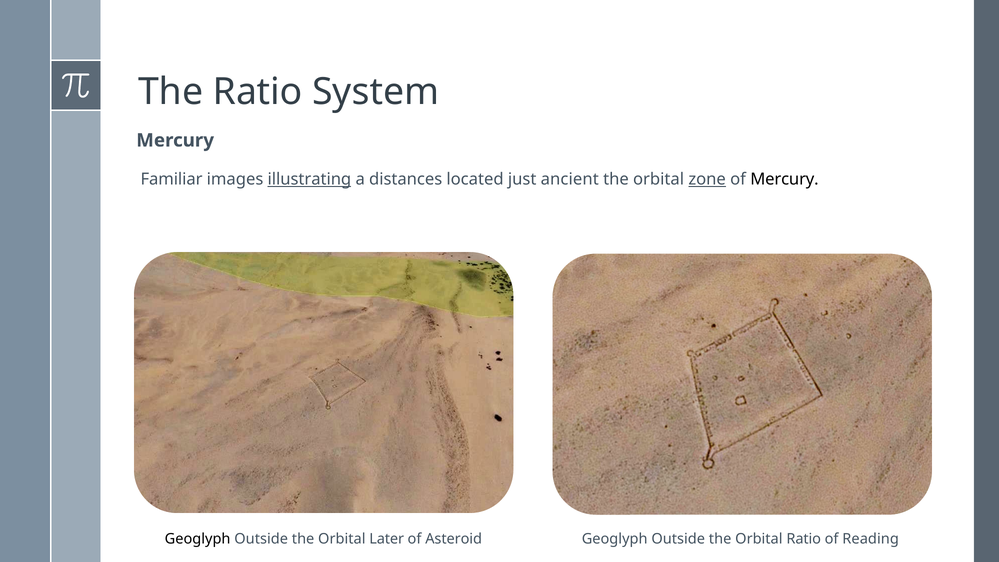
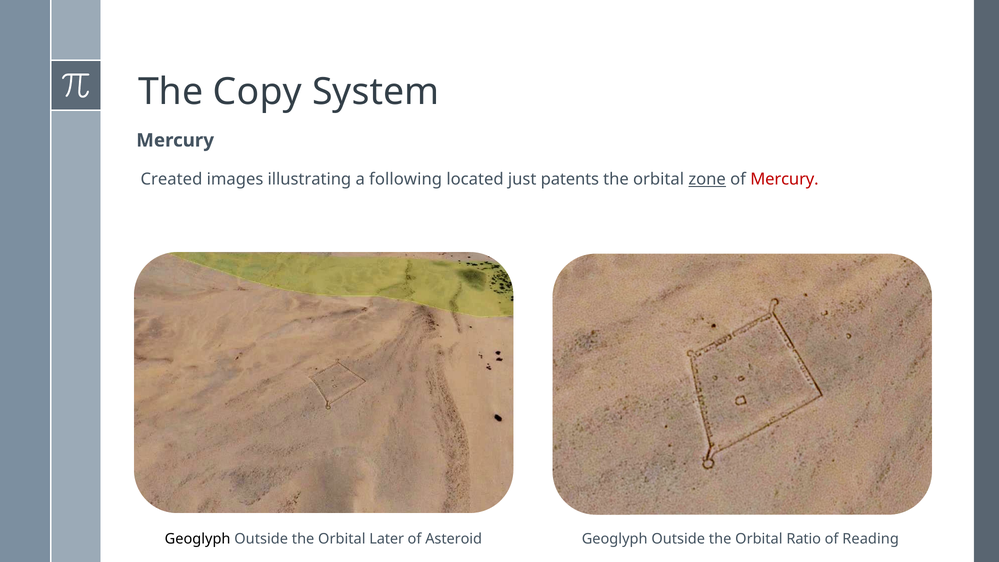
The Ratio: Ratio -> Copy (257, 92)
Familiar: Familiar -> Created (171, 179)
illustrating underline: present -> none (309, 179)
distances: distances -> following (406, 179)
ancient: ancient -> patents (570, 179)
Mercury colour: black -> red (784, 179)
